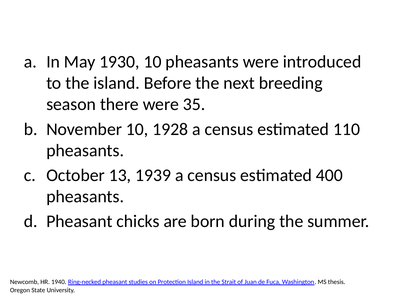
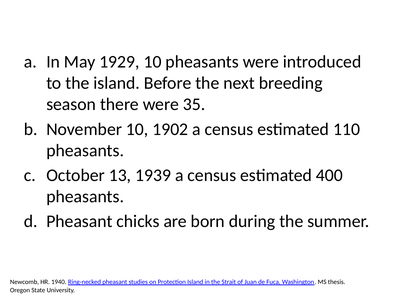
1930: 1930 -> 1929 (119, 62)
1928: 1928 -> 1902 (170, 129)
